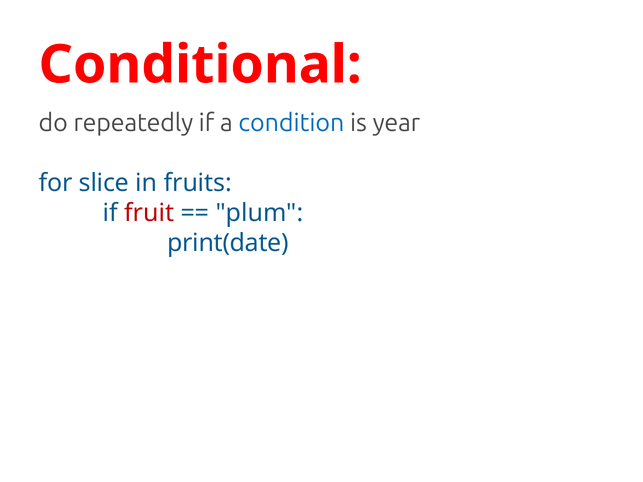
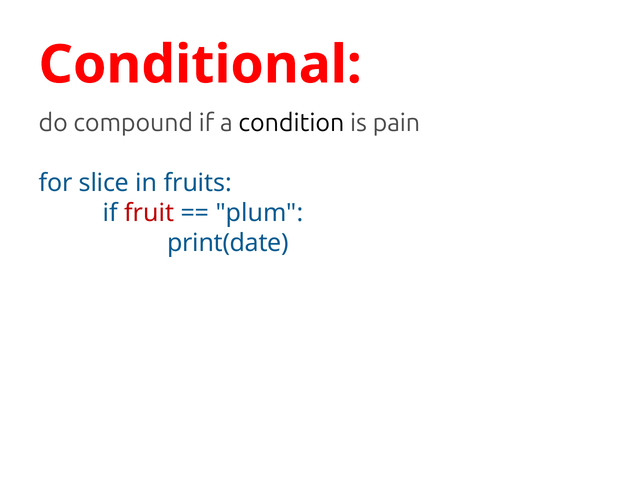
repeatedly: repeatedly -> compound (133, 123)
condition colour: blue -> black (291, 123)
year: year -> pain (396, 123)
